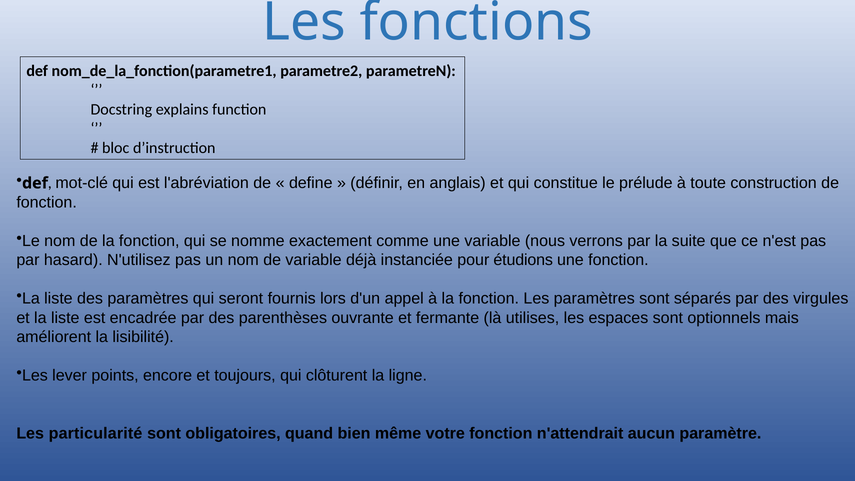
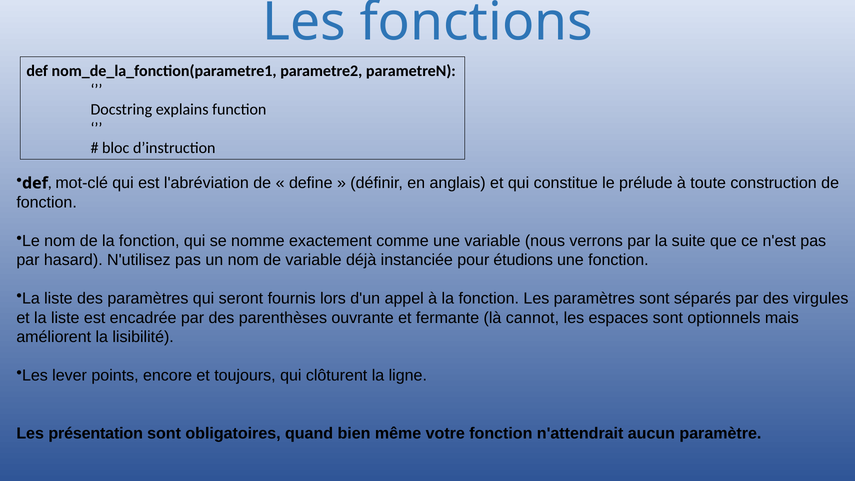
utilises: utilises -> cannot (532, 318)
particularité: particularité -> présentation (96, 433)
